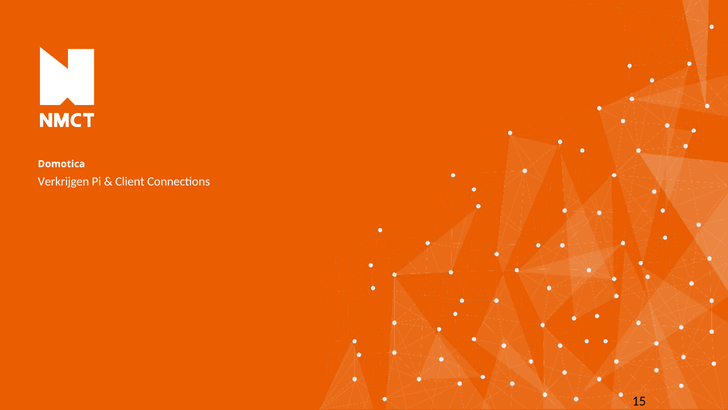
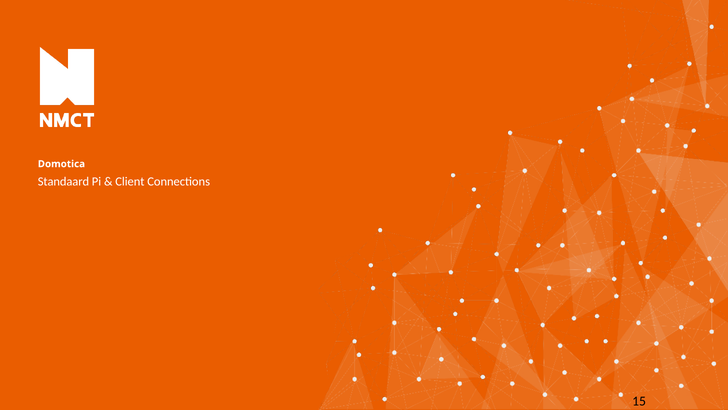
Verkrijgen: Verkrijgen -> Standaard (63, 182)
